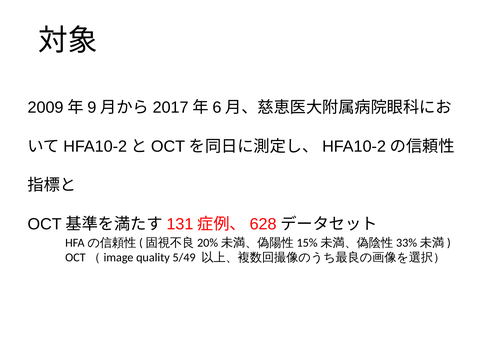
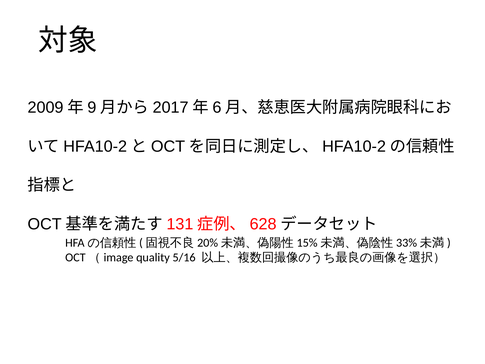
5/49: 5/49 -> 5/16 (184, 257)
